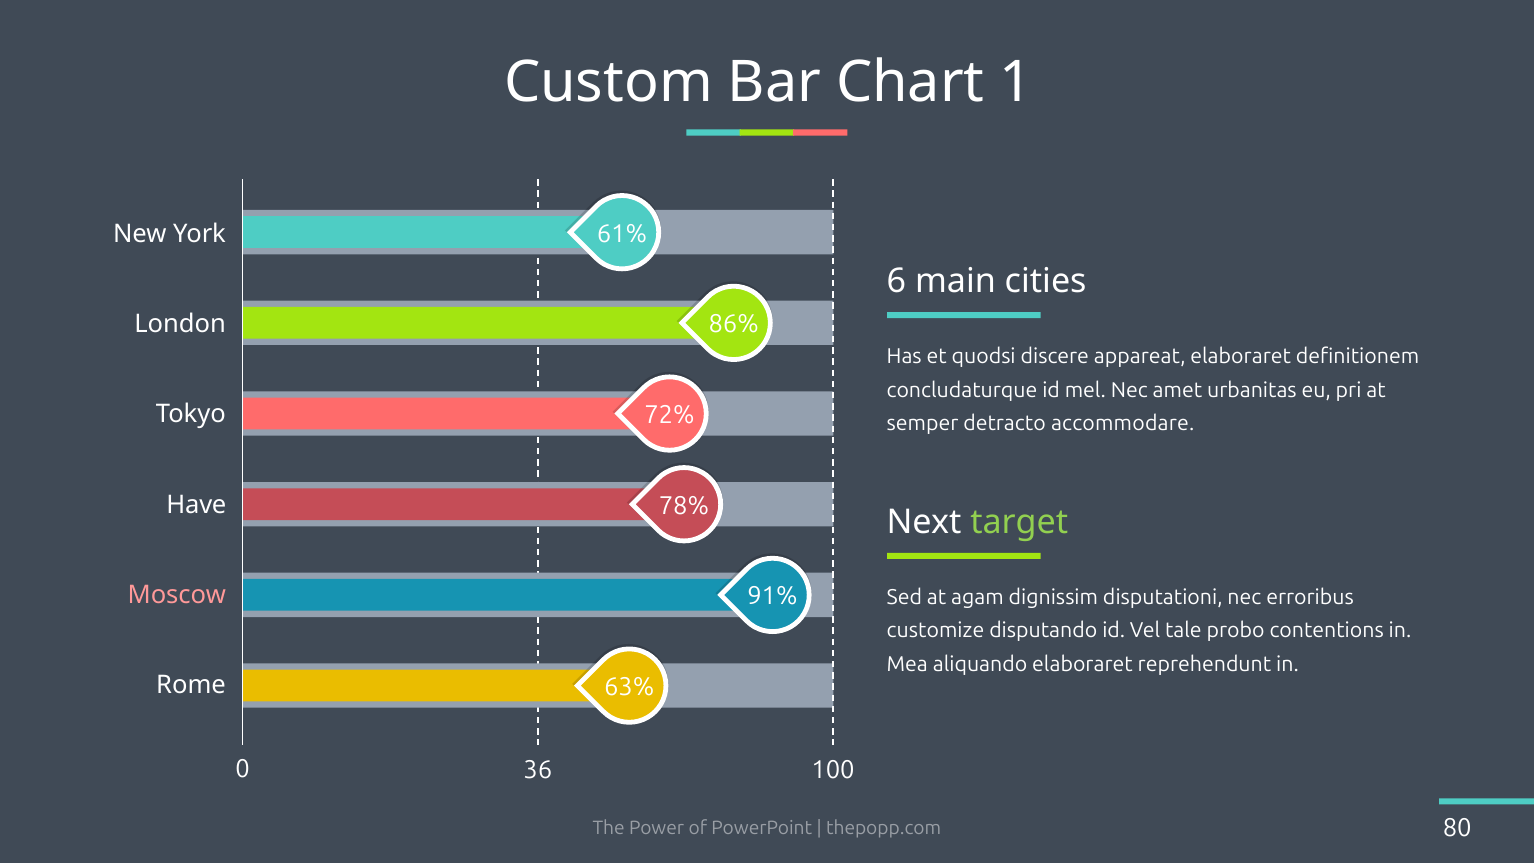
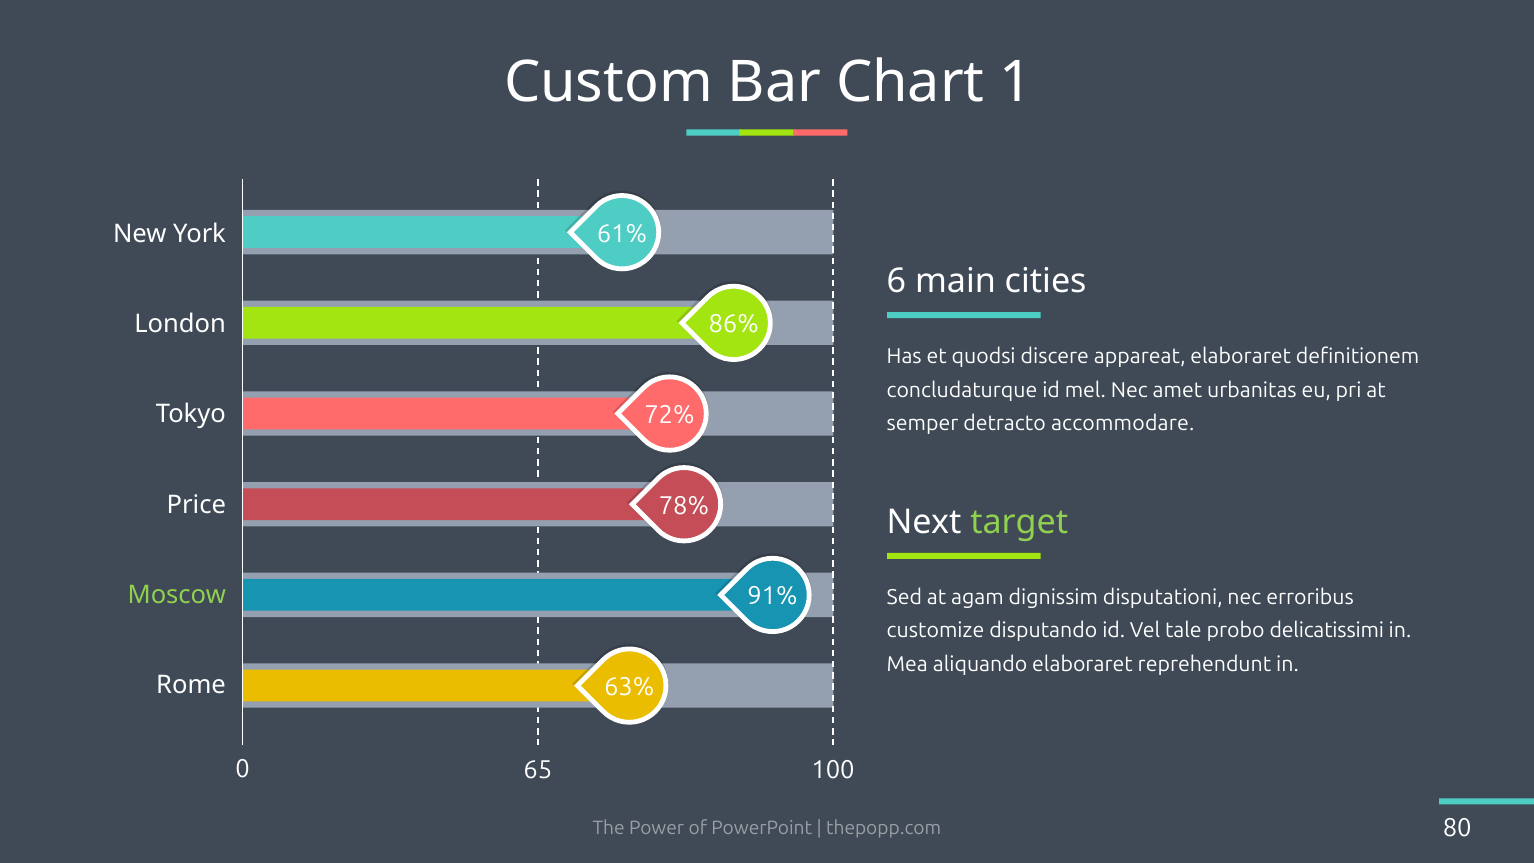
Have: Have -> Price (196, 505)
Moscow colour: pink -> light green (177, 595)
contentions: contentions -> delicatissimi (1327, 631)
36: 36 -> 65 (538, 770)
